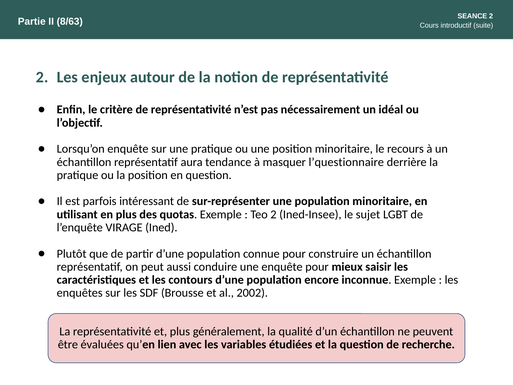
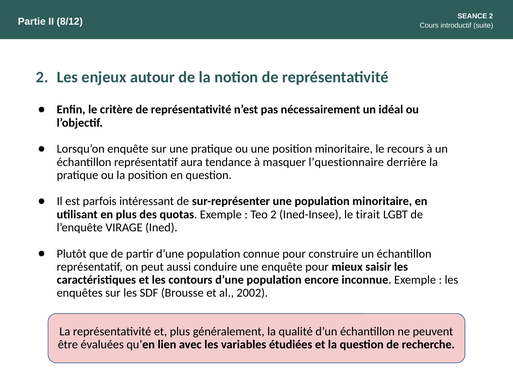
8/63: 8/63 -> 8/12 (70, 21)
sujet: sujet -> tirait (368, 214)
